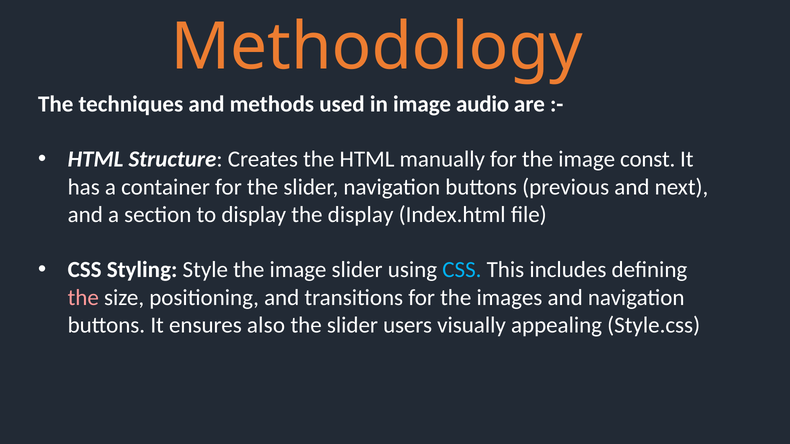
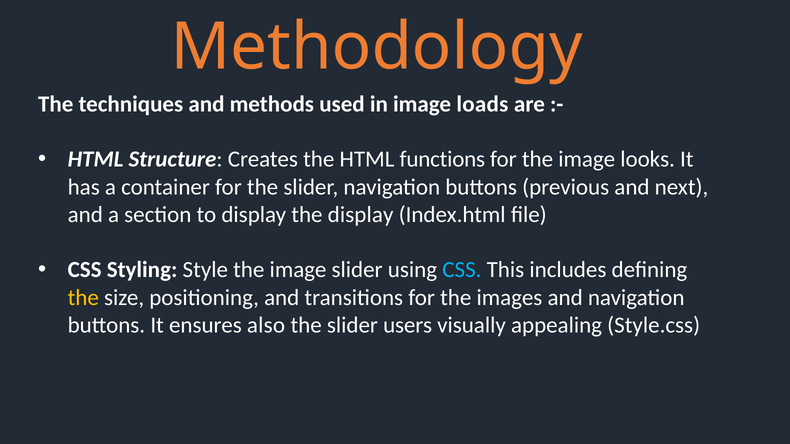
audio: audio -> loads (482, 104)
manually: manually -> functions (442, 159)
const: const -> looks (648, 159)
the colour: pink -> yellow (83, 298)
